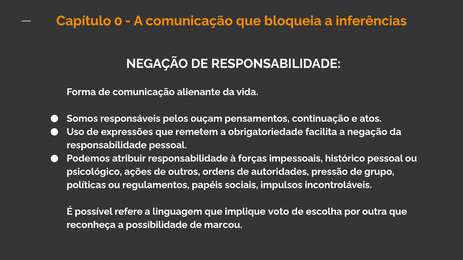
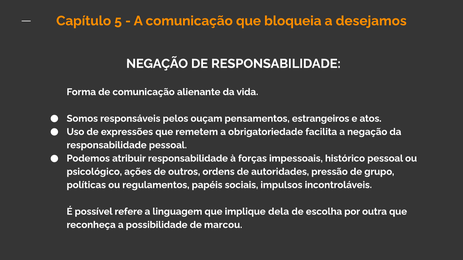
0: 0 -> 5 (118, 21)
inferências: inferências -> desejamos (371, 21)
continuação: continuação -> estrangeiros (321, 119)
voto: voto -> dela (279, 212)
